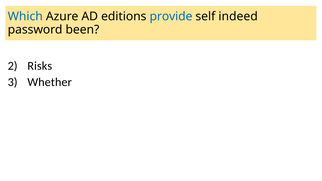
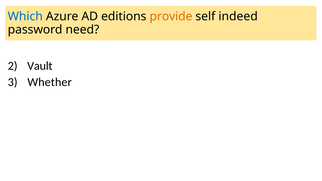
provide colour: blue -> orange (171, 17)
been: been -> need (82, 30)
Risks: Risks -> Vault (40, 66)
